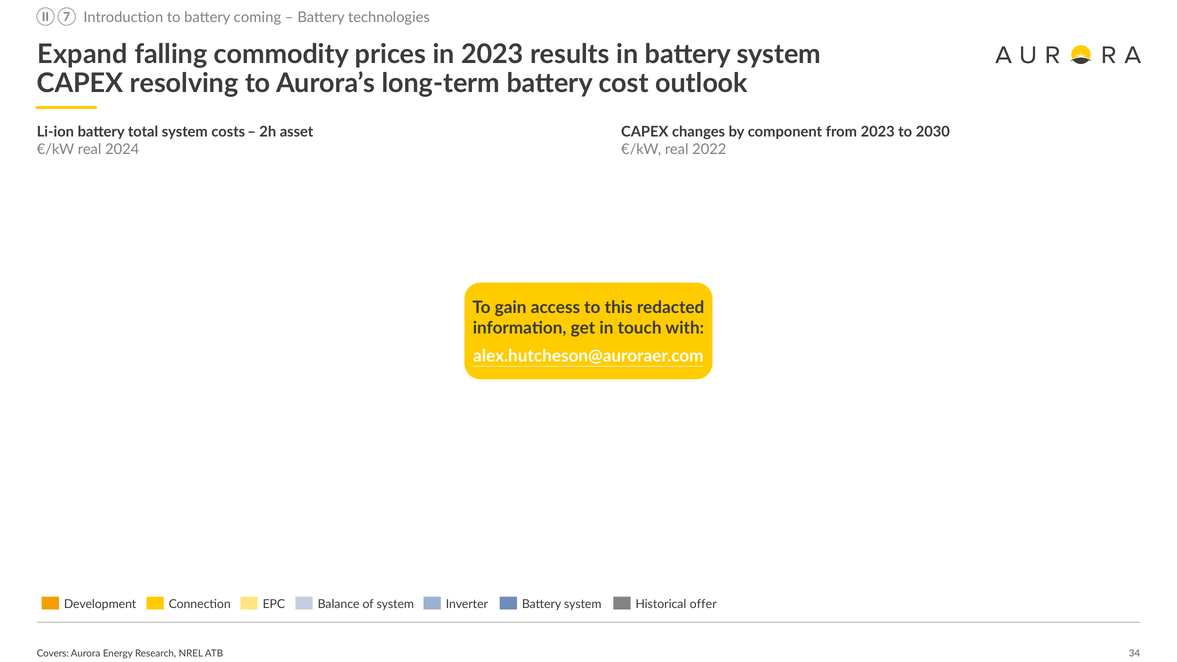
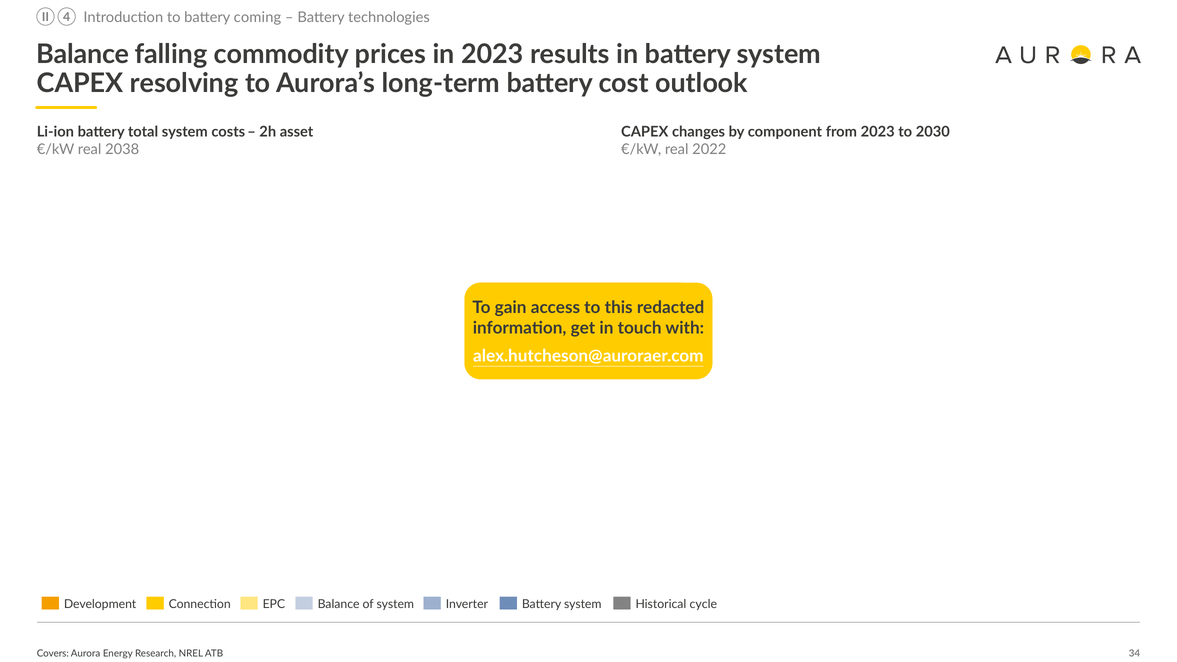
7: 7 -> 4 (67, 17)
Expand: Expand -> Balance (83, 54)
2024: 2024 -> 2038 (122, 149)
offer: offer -> cycle (703, 604)
